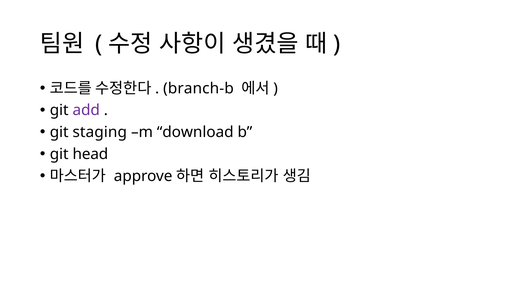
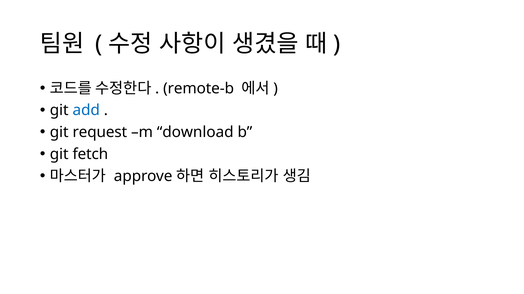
branch-b: branch-b -> remote-b (199, 89)
add colour: purple -> blue (86, 111)
staging: staging -> request (100, 133)
head: head -> fetch (90, 155)
